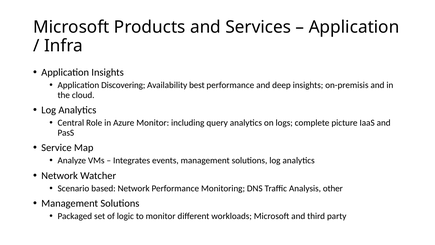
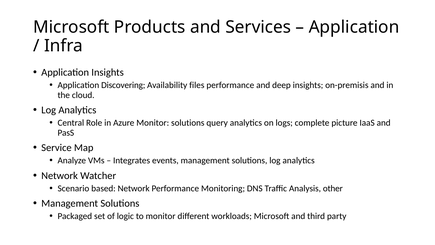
best: best -> files (197, 85)
Monitor including: including -> solutions (188, 123)
